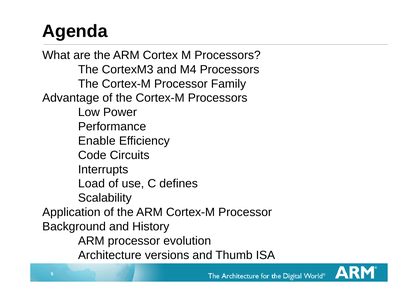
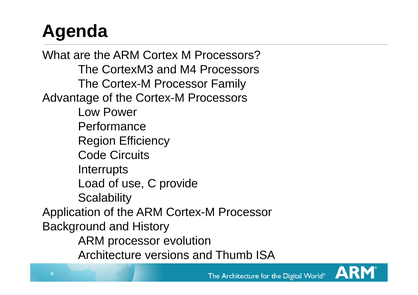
Enable: Enable -> Region (97, 141)
defines: defines -> provide (179, 184)
